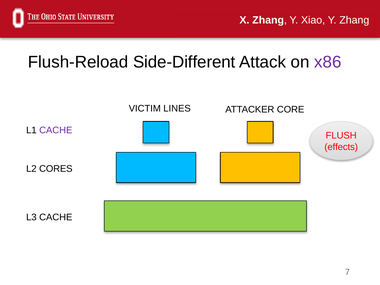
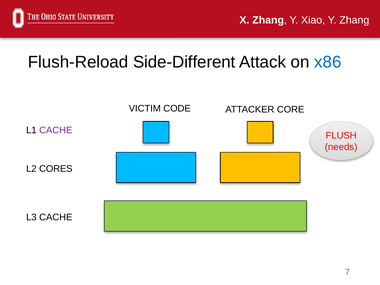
x86 colour: purple -> blue (328, 62)
LINES: LINES -> CODE (177, 108)
effects: effects -> needs (341, 147)
